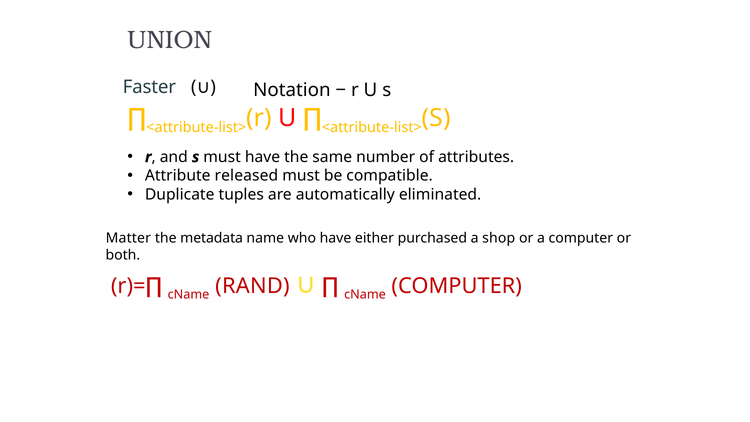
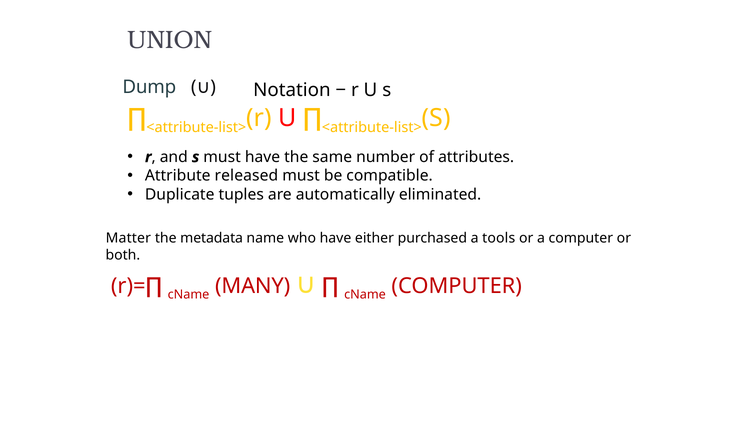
Faster: Faster -> Dump (149, 87)
shop: shop -> tools (499, 238)
RAND: RAND -> MANY (253, 286)
